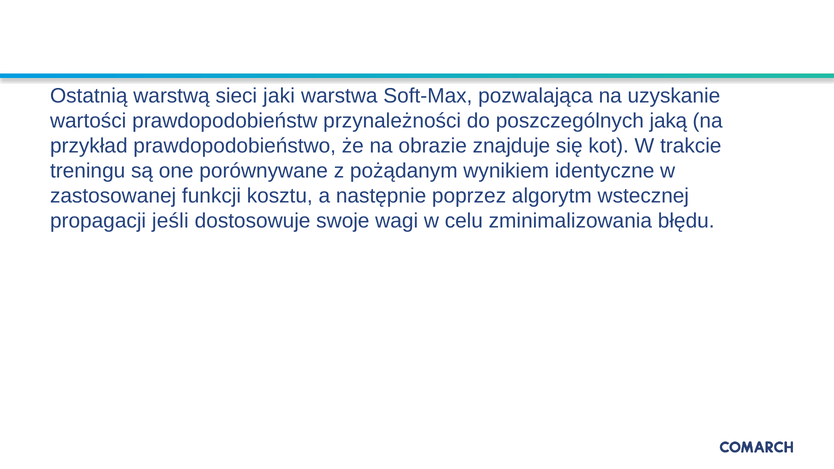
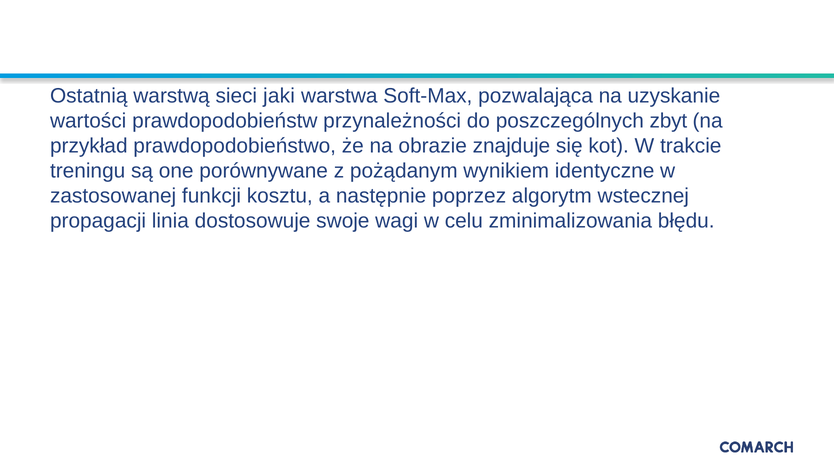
jaką: jaką -> zbyt (668, 121)
jeśli: jeśli -> linia (170, 221)
